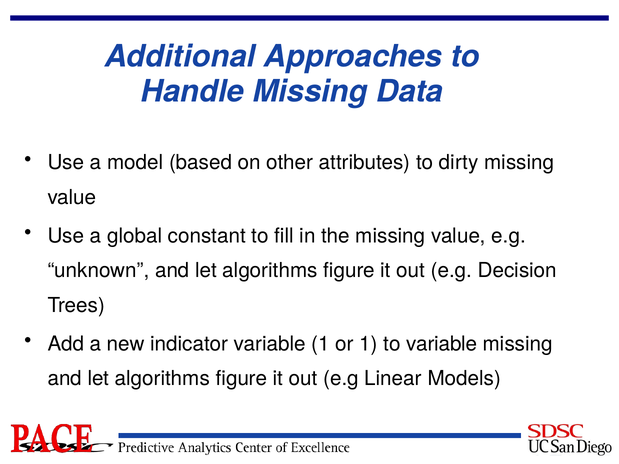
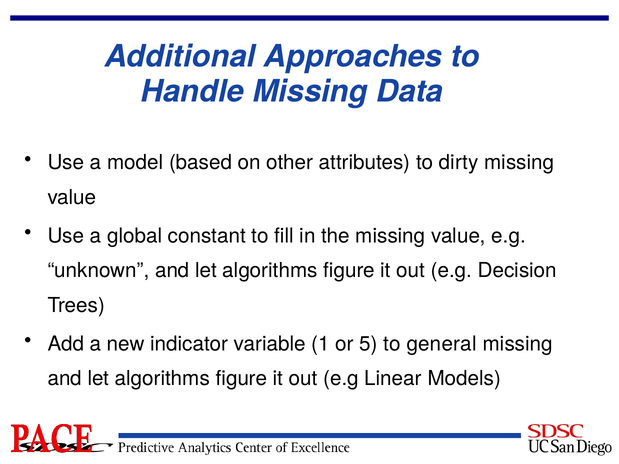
or 1: 1 -> 5 (369, 344)
to variable: variable -> general (442, 344)
